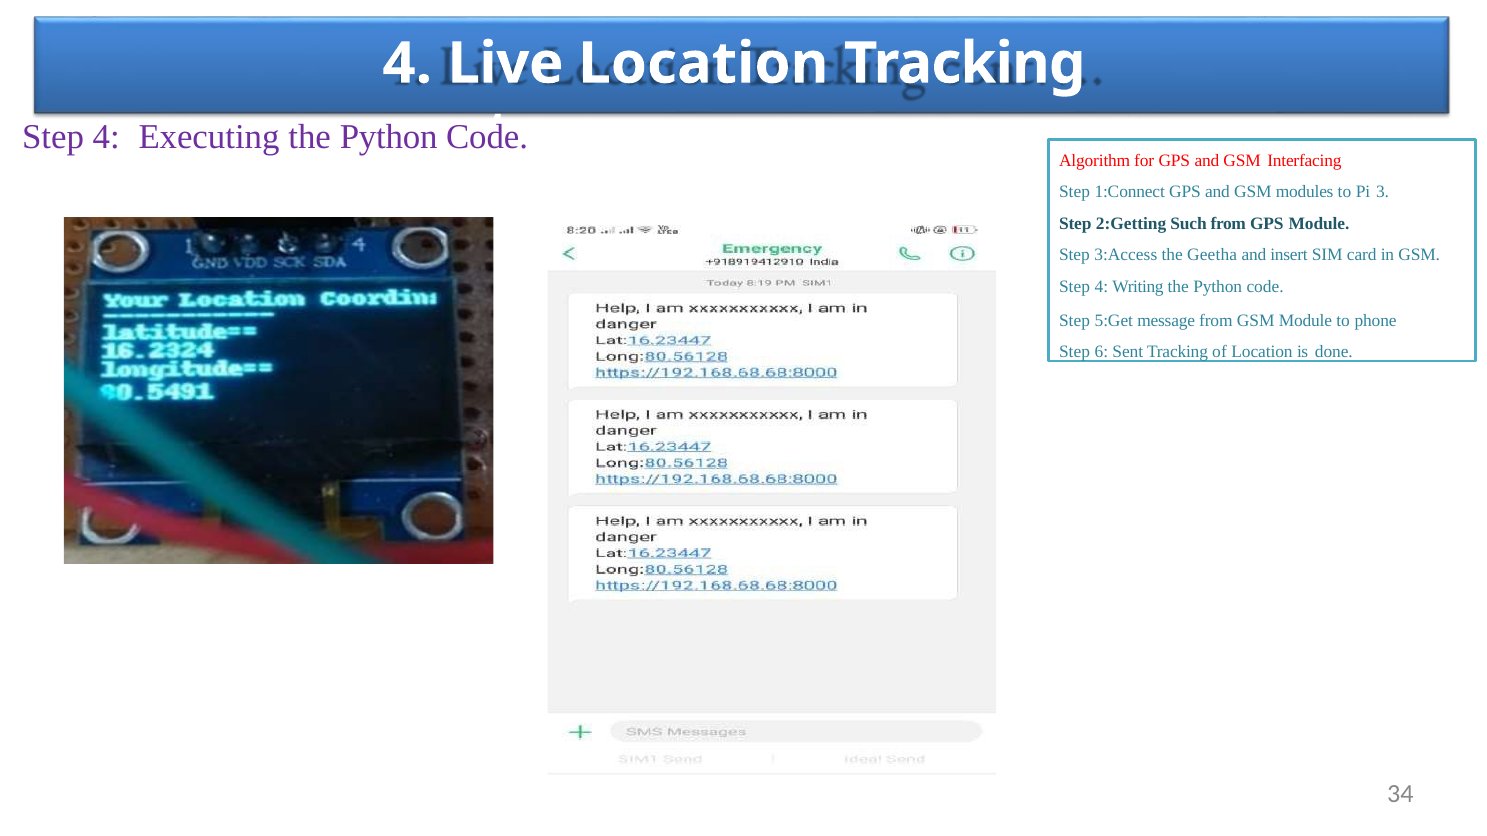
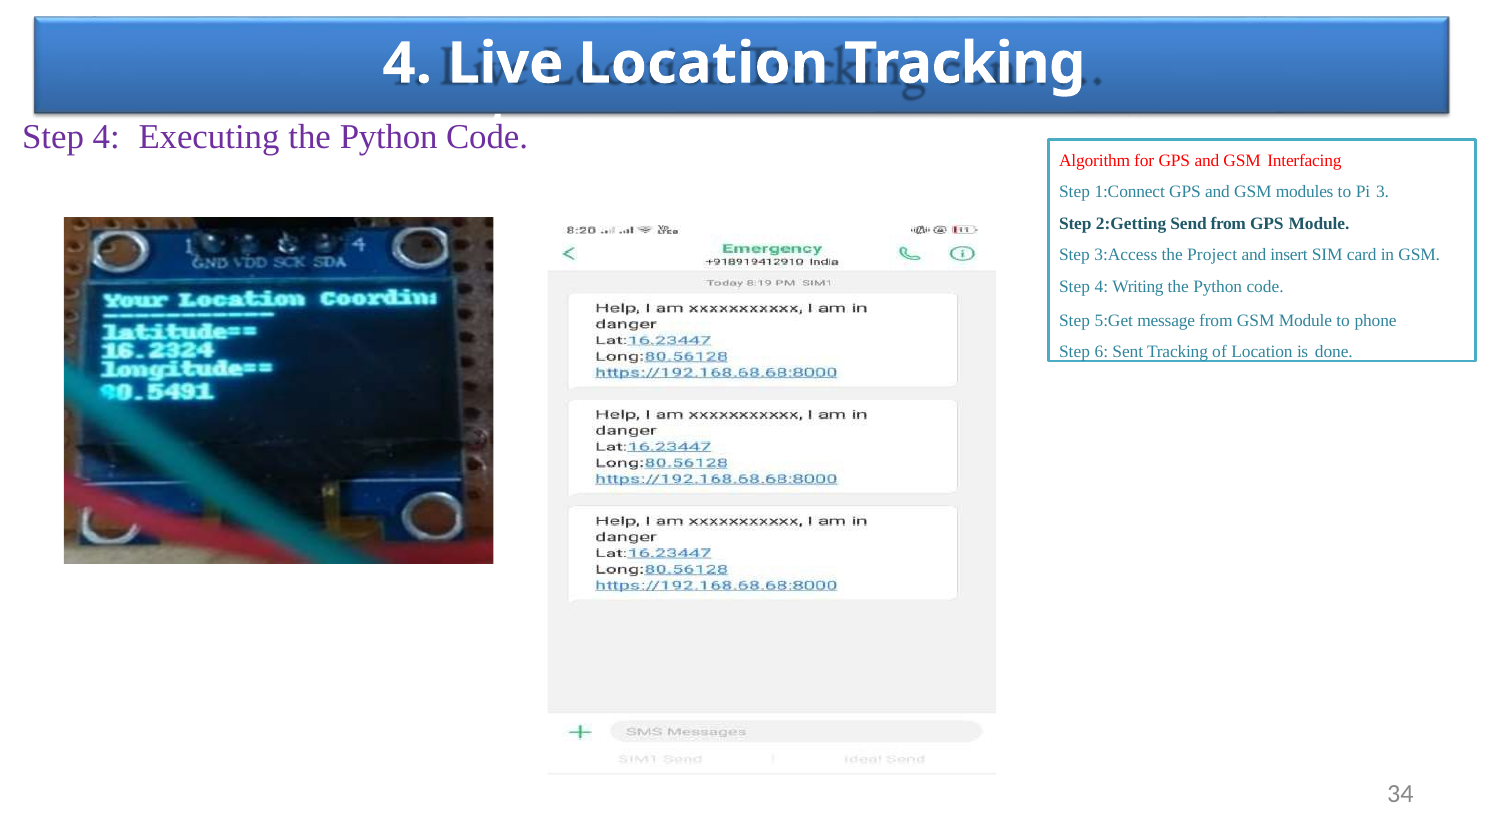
Such: Such -> Send (1189, 224)
Geetha: Geetha -> Project (1212, 255)
